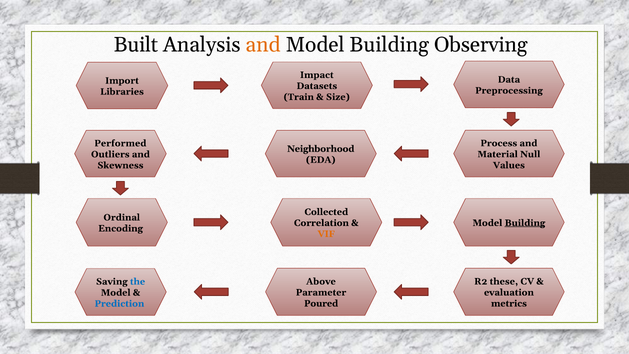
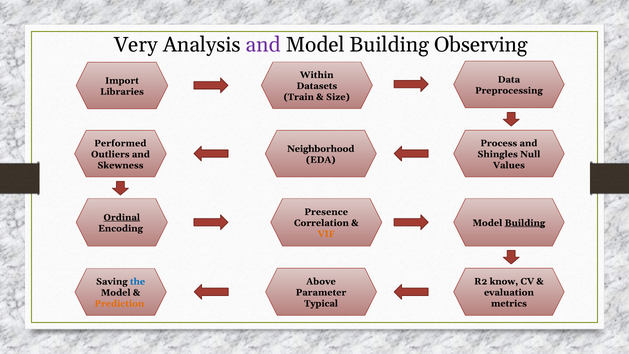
Built: Built -> Very (136, 45)
and colour: orange -> purple (263, 45)
Impact: Impact -> Within (317, 75)
Material: Material -> Shingles (498, 154)
Collected: Collected -> Presence (326, 212)
Ordinal underline: none -> present (122, 217)
these: these -> know (504, 281)
Poured: Poured -> Typical (321, 303)
Prediction colour: blue -> orange (119, 303)
